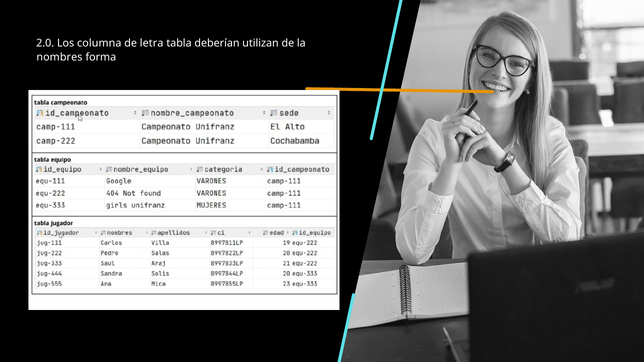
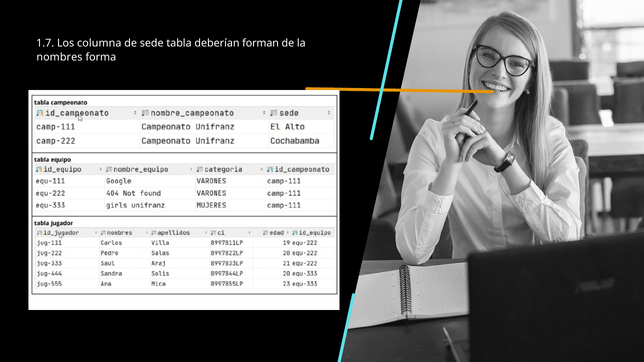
2.0: 2.0 -> 1.7 (45, 43)
letra: letra -> sede (152, 43)
utilizan: utilizan -> forman (261, 43)
